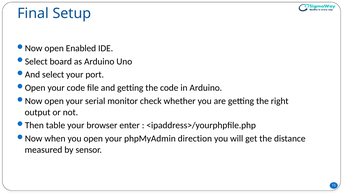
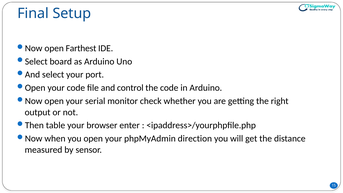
Enabled: Enabled -> Farthest (81, 48)
and getting: getting -> control (130, 88)
